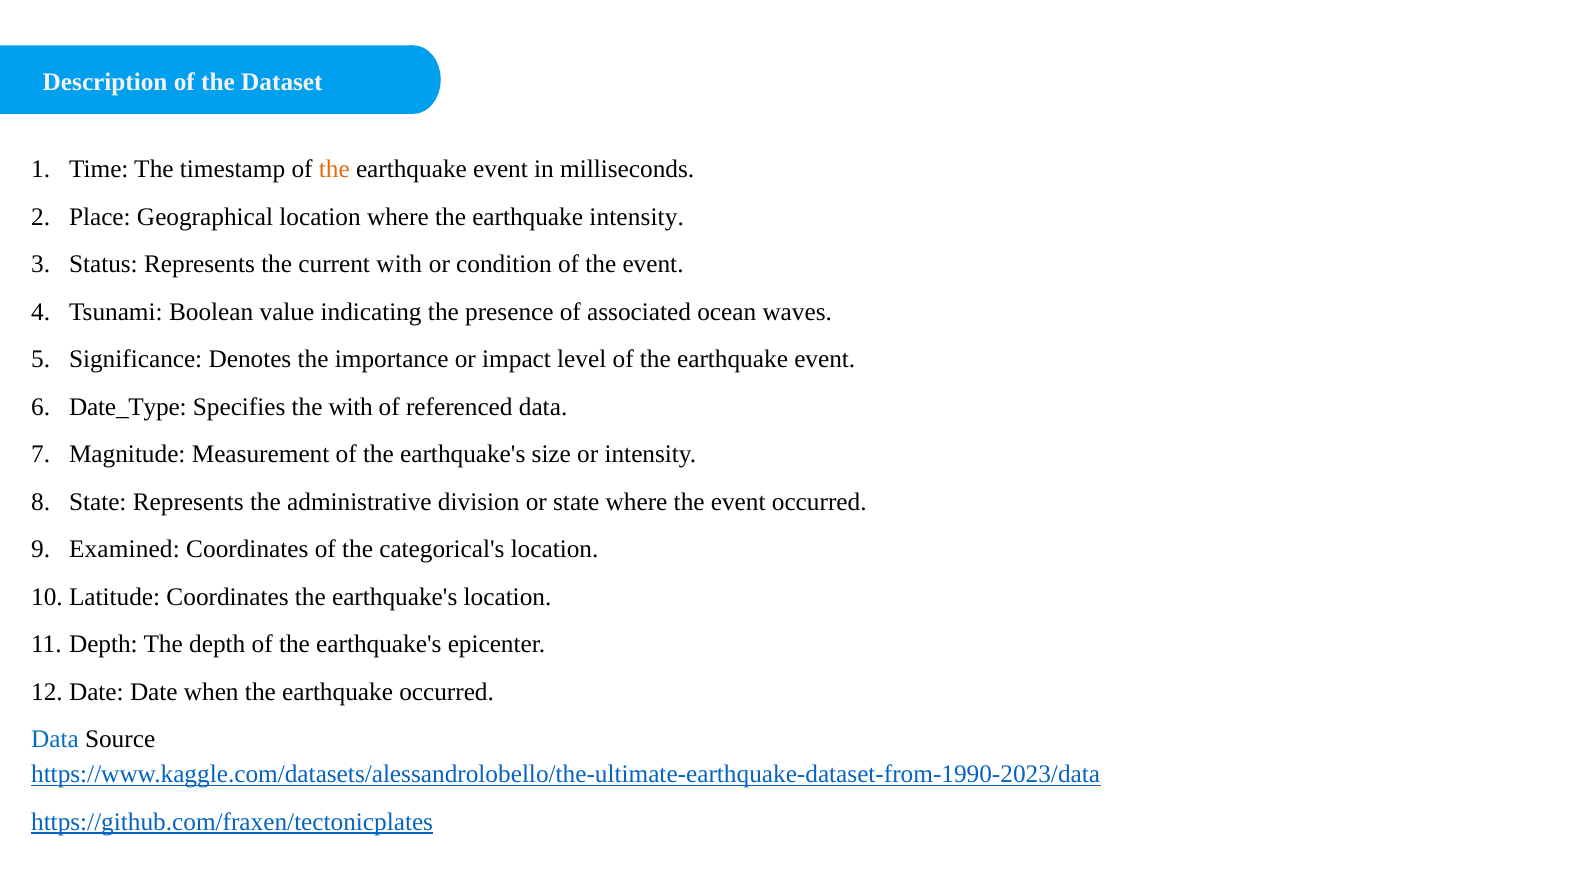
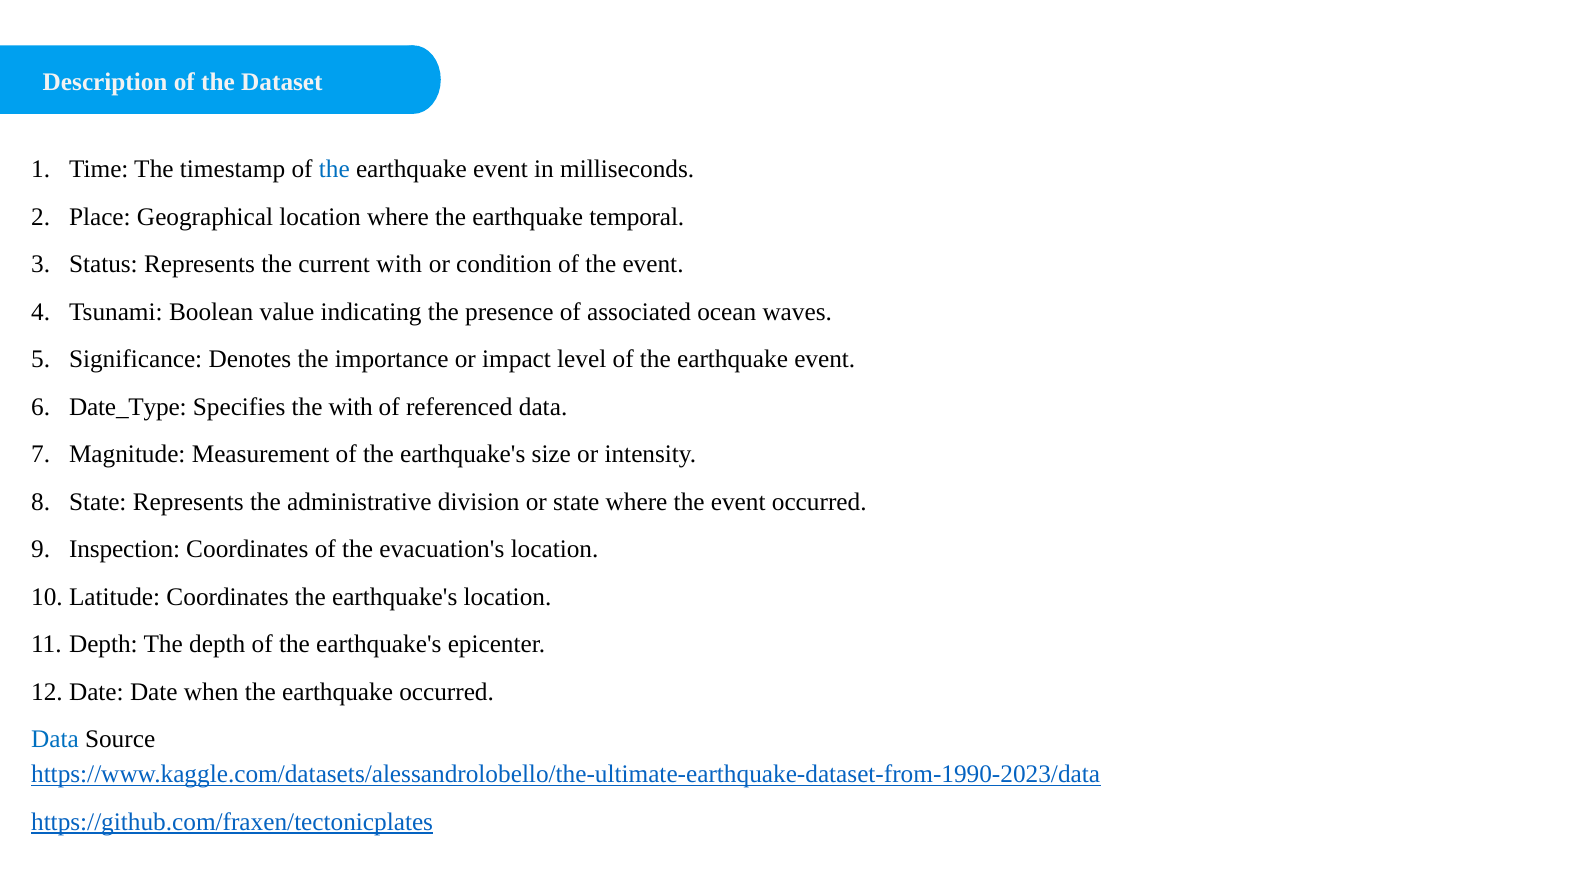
the colour: orange -> blue (334, 169)
earthquake intensity: intensity -> temporal (637, 217)
Examined: Examined -> Inspection (125, 549)
categorical's: categorical's -> evacuation's (442, 549)
